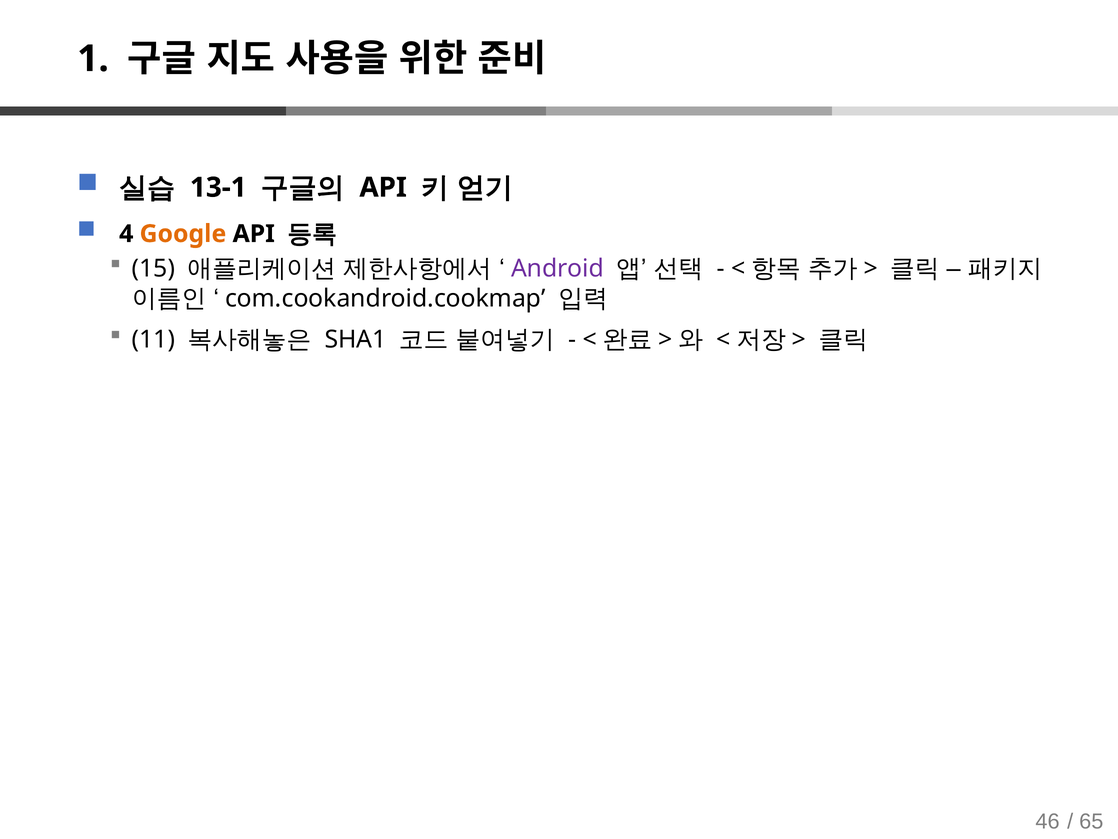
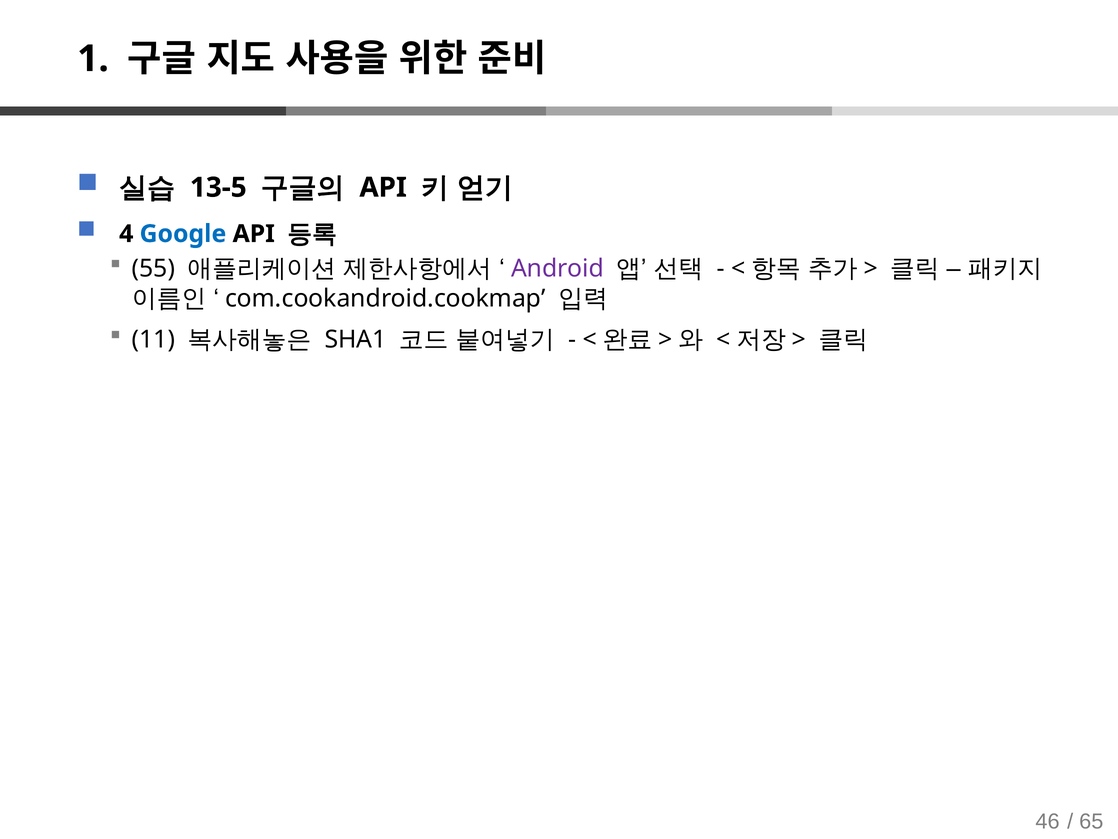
13-1: 13-1 -> 13-5 (218, 187)
Google colour: orange -> blue (183, 234)
15: 15 -> 55 (154, 268)
